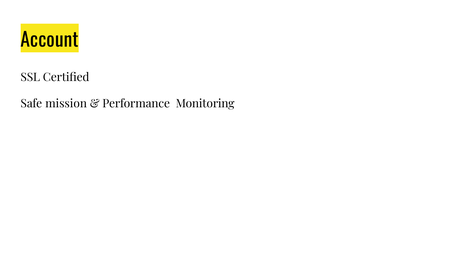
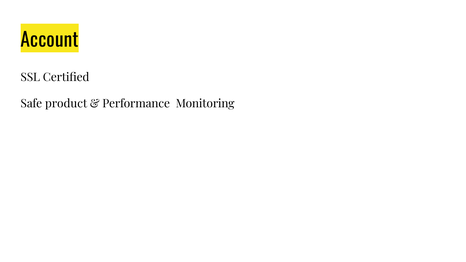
mission: mission -> product (66, 104)
